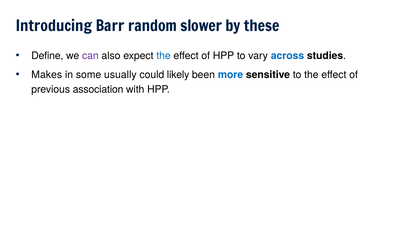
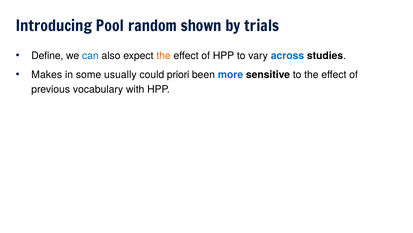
Barr: Barr -> Pool (110, 26)
slower: slower -> shown (201, 26)
these: these -> trials (262, 26)
can colour: purple -> blue (90, 55)
the colour: blue -> orange (164, 55)
likely: likely -> priori (178, 74)
association: association -> vocabulary (98, 89)
